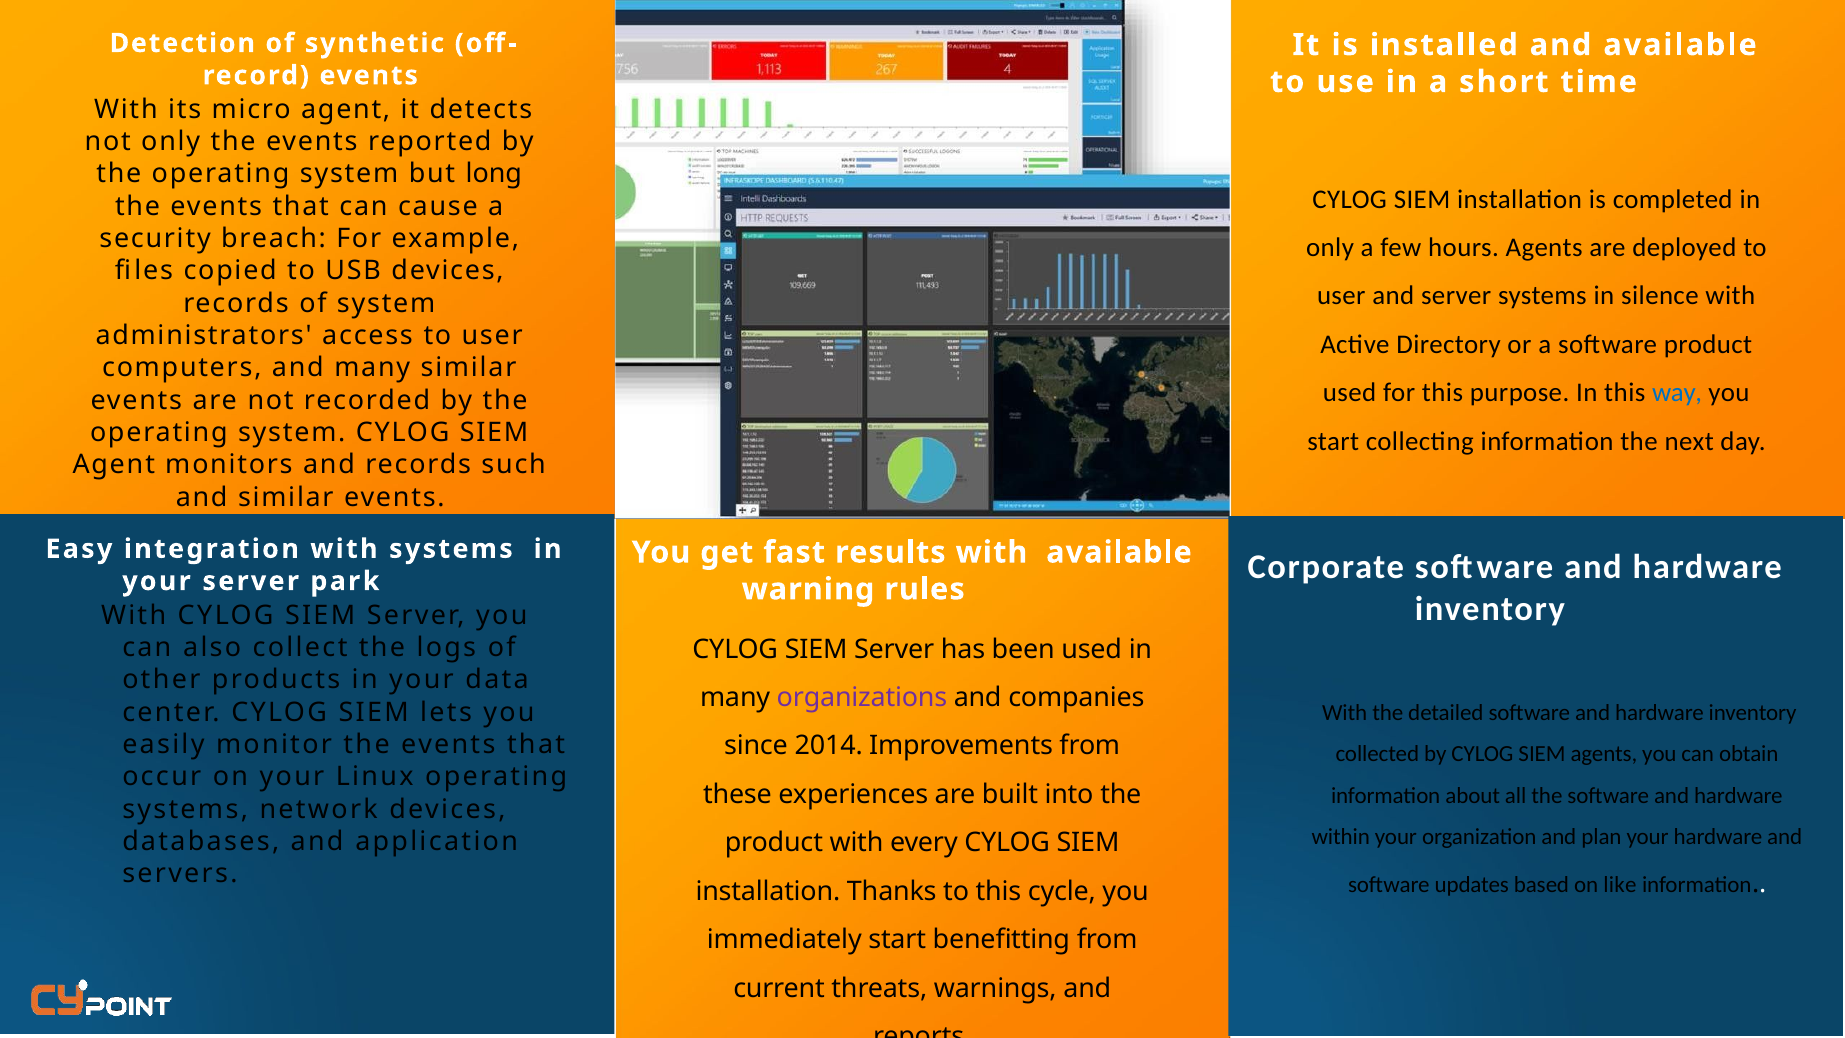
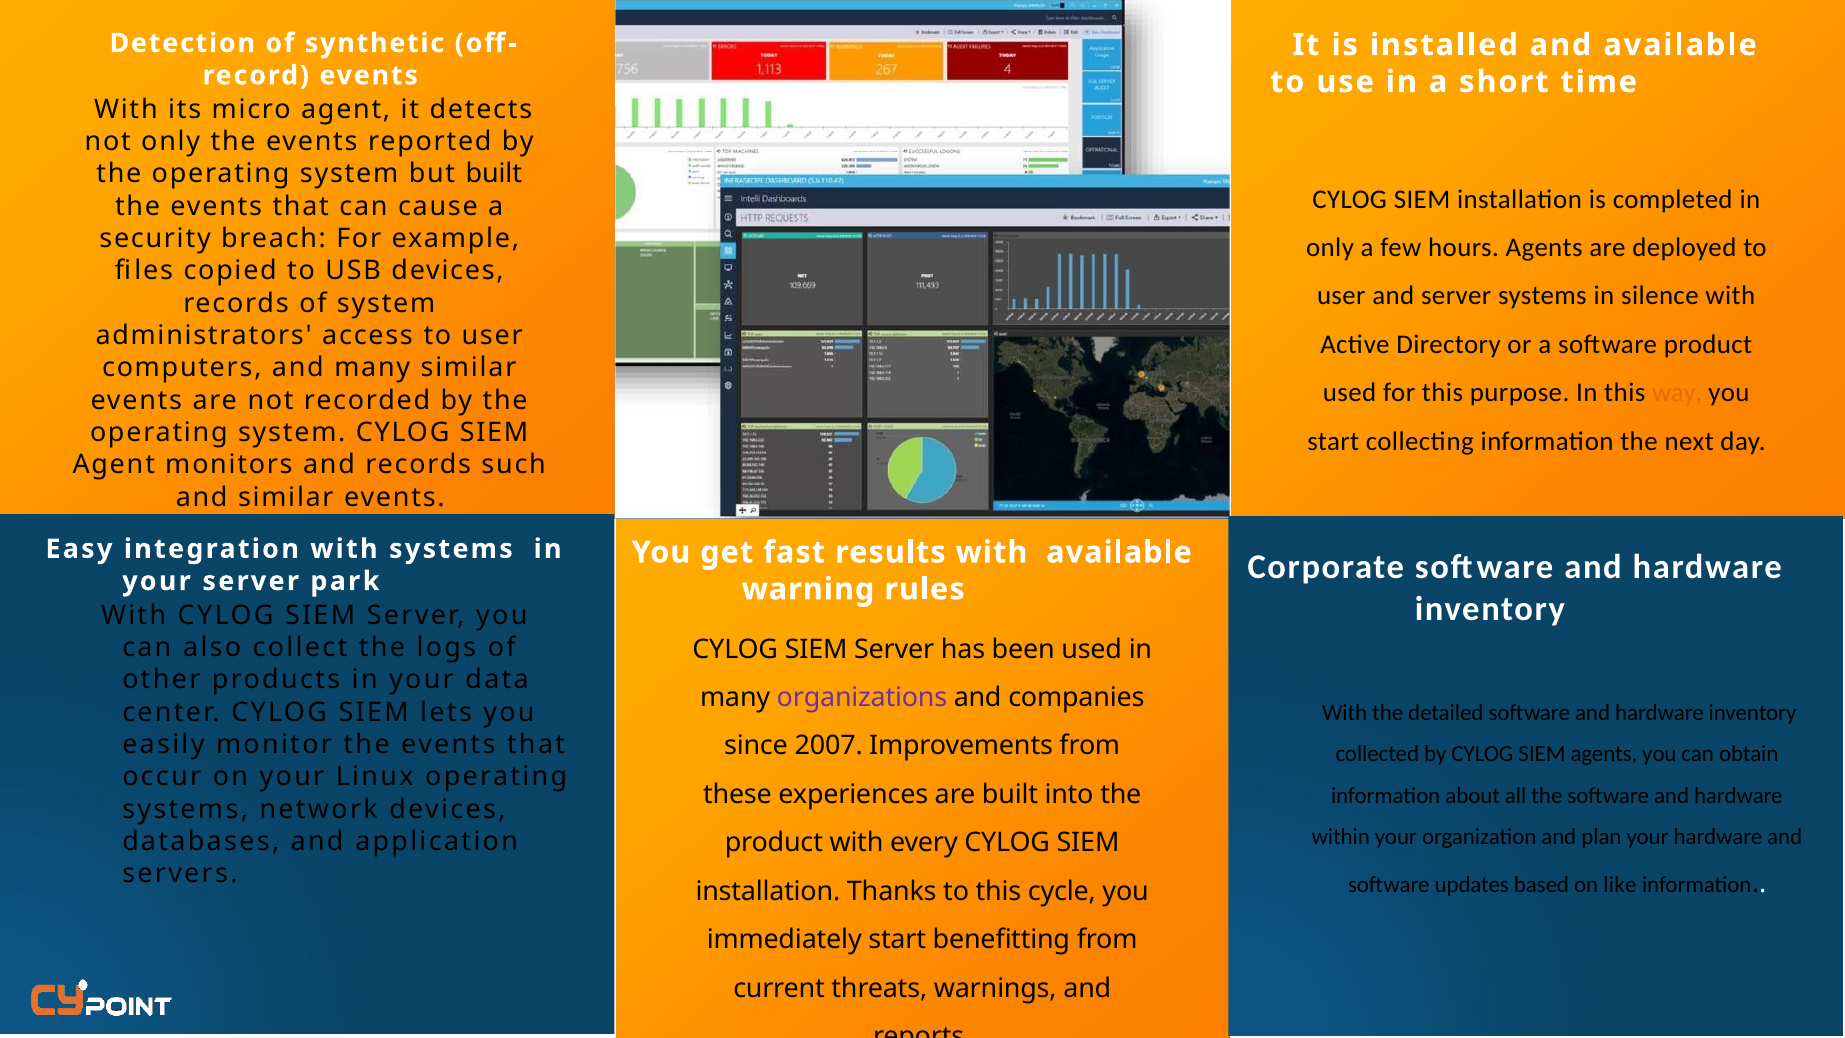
but long: long -> built (494, 174)
way colour: blue -> orange (1677, 393)
2014: 2014 -> 2007 (829, 746)
